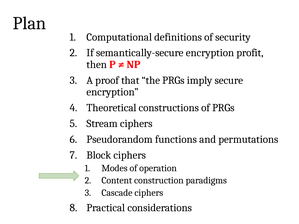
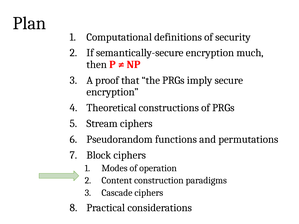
profit: profit -> much (250, 53)
